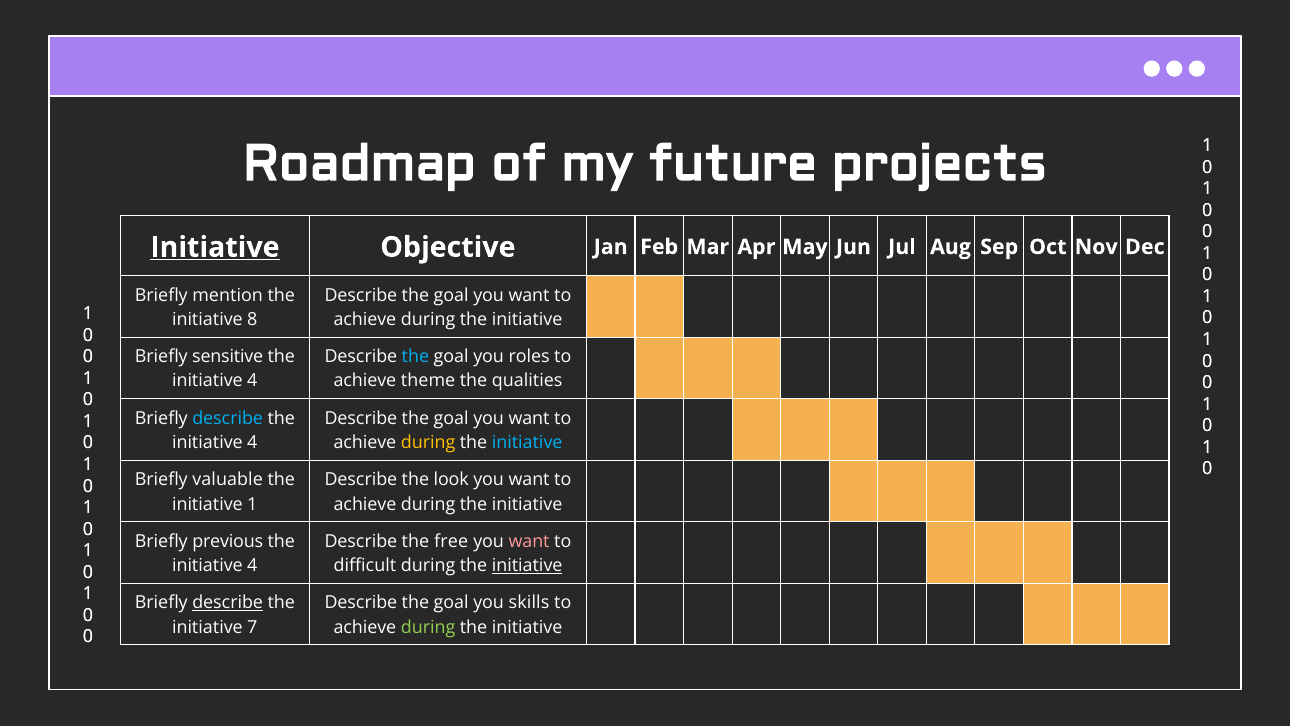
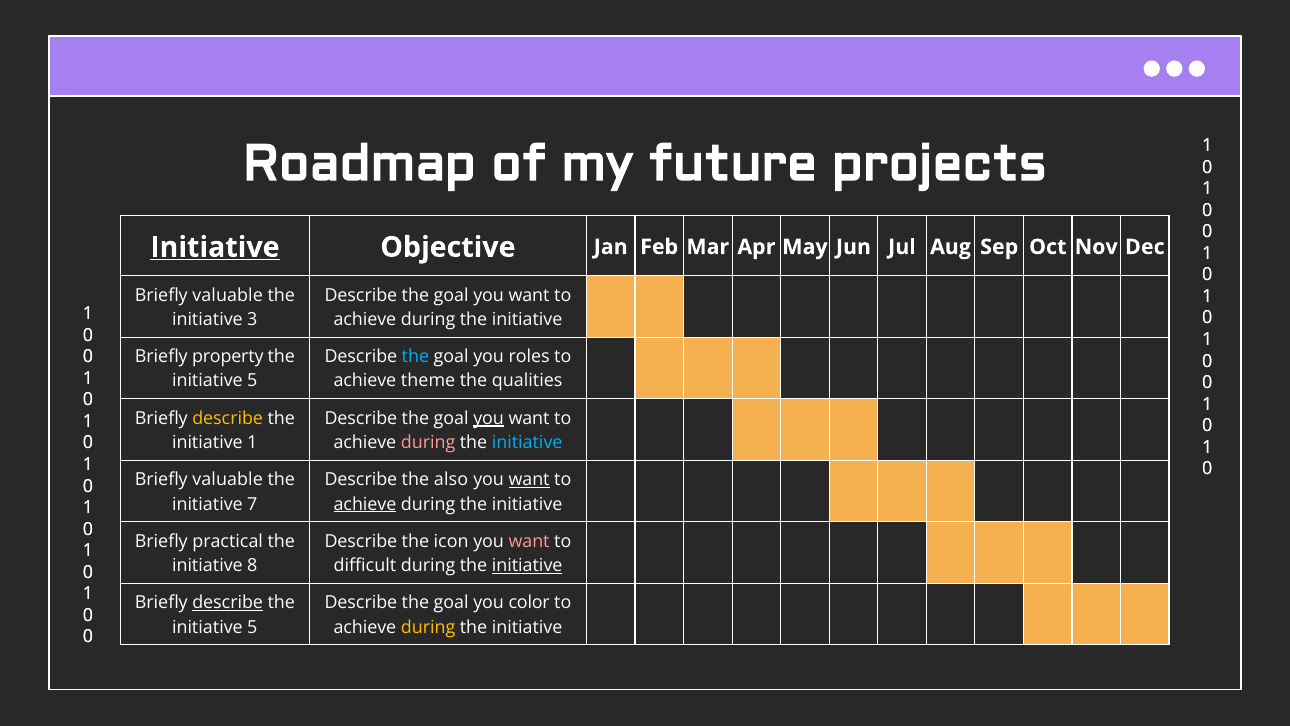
mention: mention -> valuable (228, 295)
8: 8 -> 3 (252, 319)
sensitive: sensitive -> property (228, 357)
4: 4 -> 5 (252, 381)
describe colour: light blue -> yellow (228, 418)
you underline: none -> present (489, 418)
4: 4 -> 1 (252, 442)
during colour: yellow -> pink (428, 442)
look: look -> also (451, 480)
want underline: none -> present (529, 480)
1: 1 -> 7 (252, 504)
achieve underline: none -> present (365, 504)
previous: previous -> practical (228, 541)
free: free -> icon (451, 541)
4: 4 -> 8 (252, 565)
skills: skills -> color (529, 603)
7: 7 -> 5 (252, 627)
during colour: light green -> yellow (428, 627)
